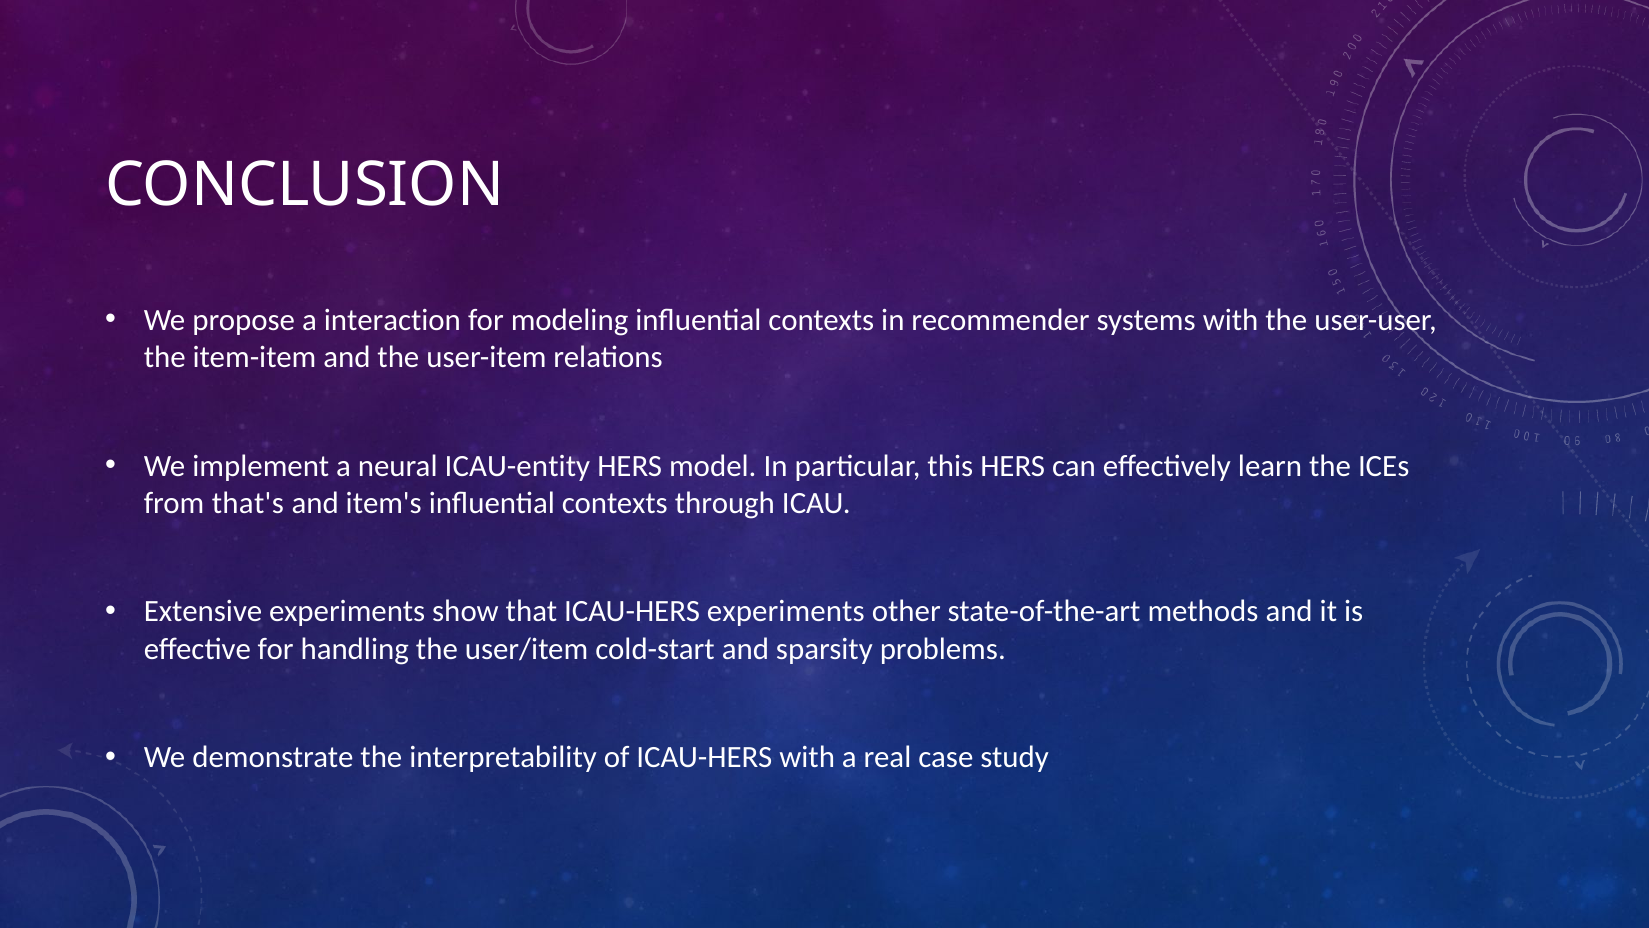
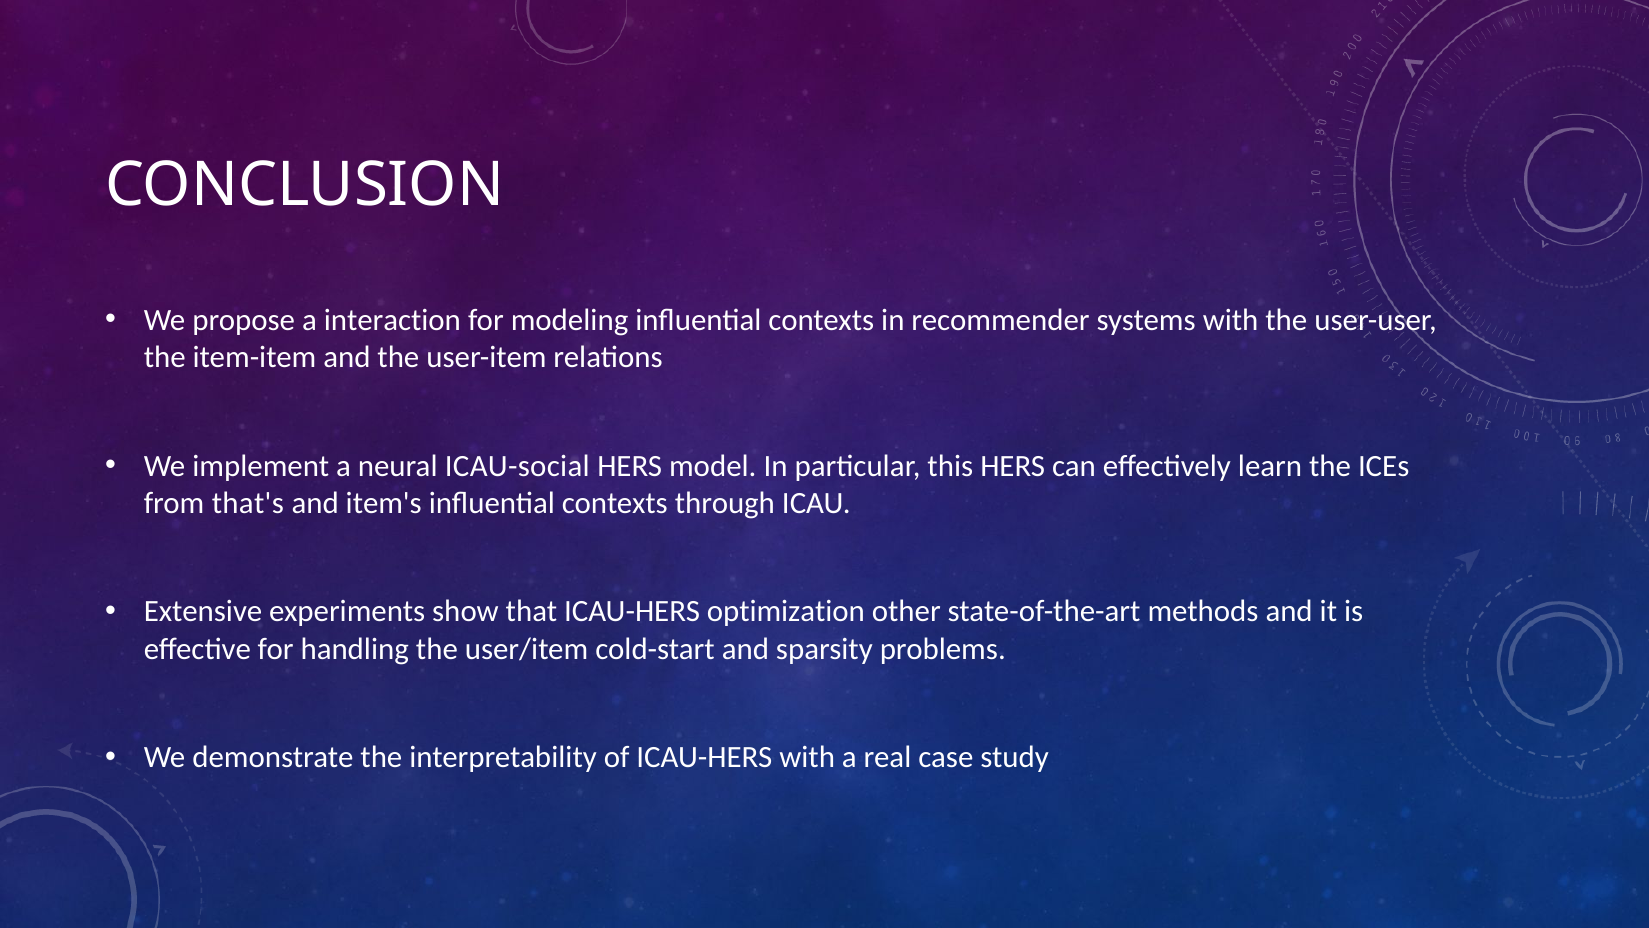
ICAU-entity: ICAU-entity -> ICAU-social (517, 466)
ICAU-HERS experiments: experiments -> optimization (786, 611)
